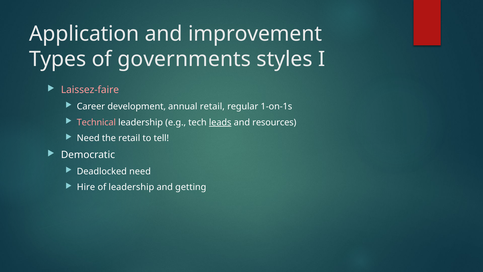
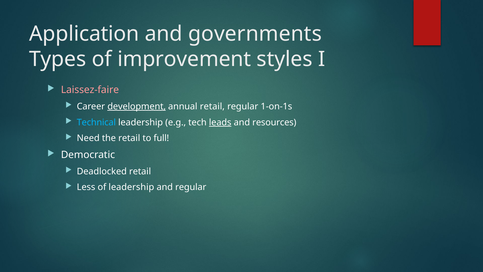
improvement: improvement -> governments (255, 34)
governments: governments -> improvement (184, 59)
development underline: none -> present (137, 106)
Technical colour: pink -> light blue (96, 122)
tell: tell -> full (161, 138)
Deadlocked need: need -> retail (140, 171)
Hire: Hire -> Less (86, 187)
and getting: getting -> regular (191, 187)
